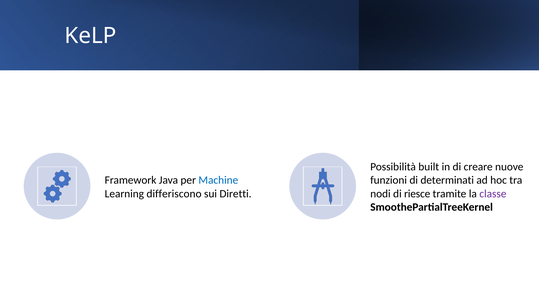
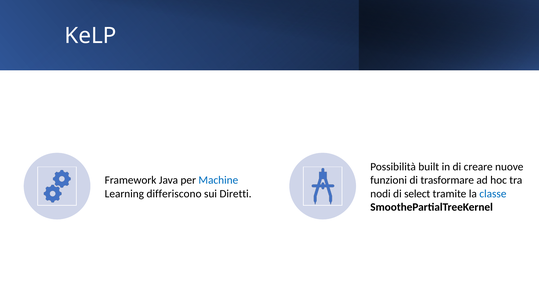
determinati: determinati -> trasformare (447, 180)
riesce: riesce -> select (417, 194)
classe colour: purple -> blue (493, 194)
